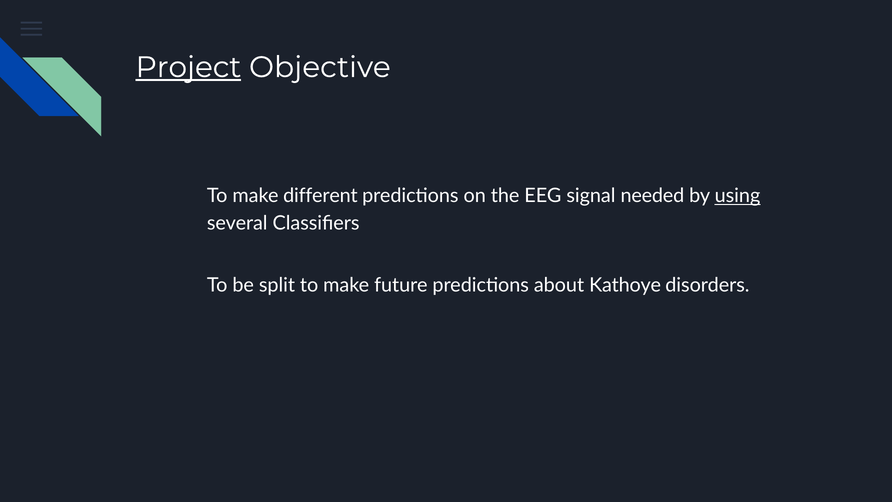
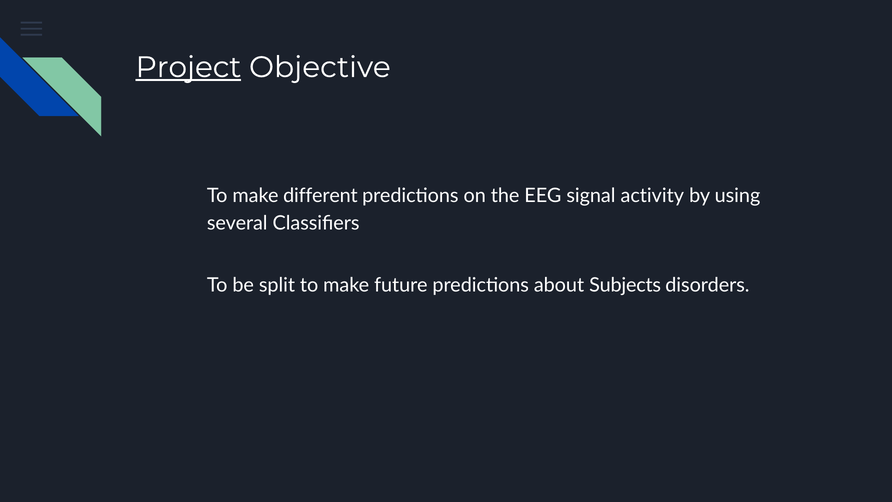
needed: needed -> activity (652, 196)
using underline: present -> none (737, 196)
Kathoye: Kathoye -> Subjects (625, 285)
